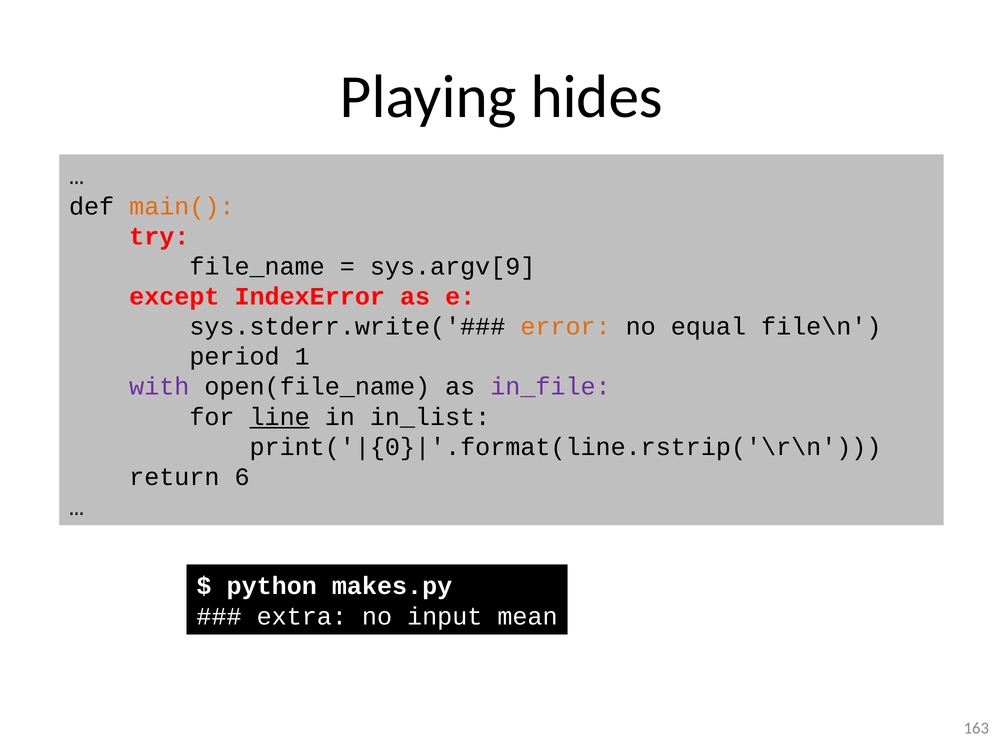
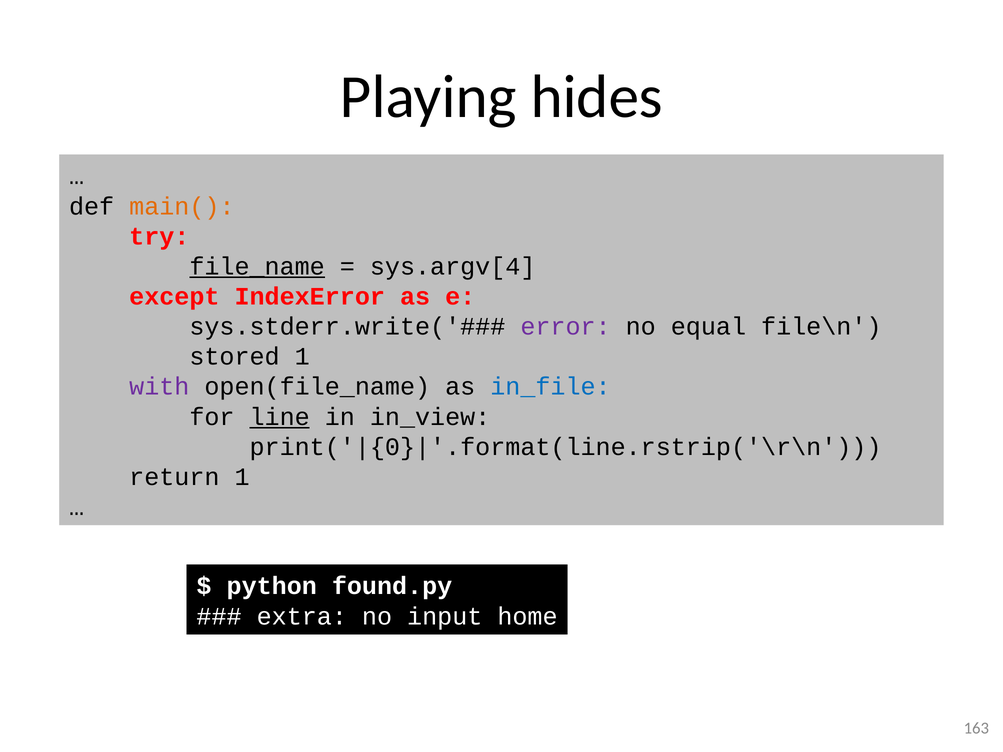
file_name underline: none -> present (257, 266)
sys.argv[9: sys.argv[9 -> sys.argv[4 (453, 266)
error colour: orange -> purple (566, 327)
period: period -> stored (235, 357)
in_file colour: purple -> blue (550, 387)
in_list: in_list -> in_view (430, 417)
return 6: 6 -> 1 (242, 477)
makes.py: makes.py -> found.py (392, 586)
mean: mean -> home (527, 616)
